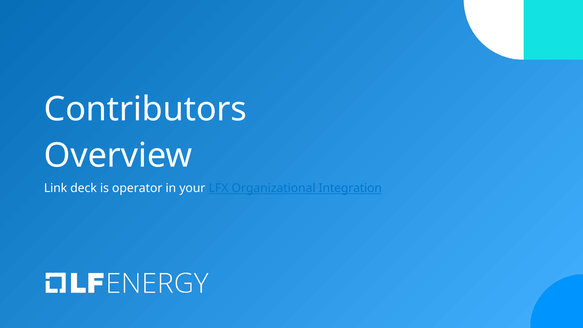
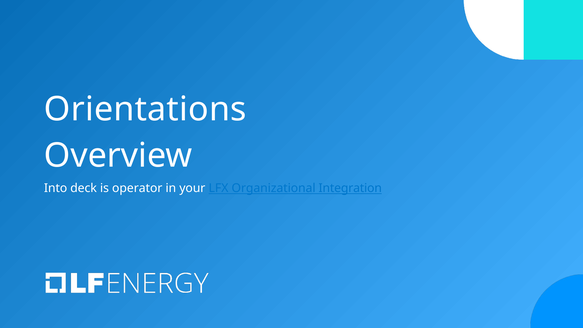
Contributors: Contributors -> Orientations (145, 109)
Link: Link -> Into (56, 188)
